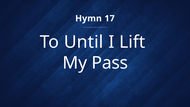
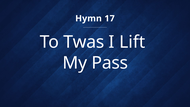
Until: Until -> Twas (84, 42)
